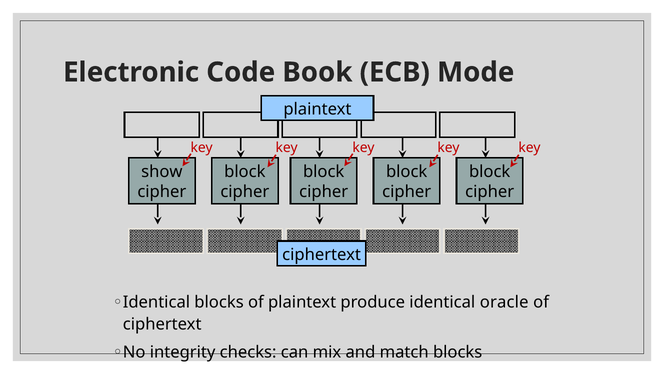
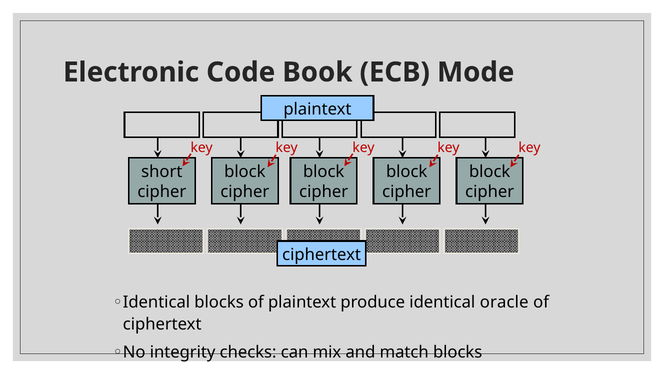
show: show -> short (162, 172)
